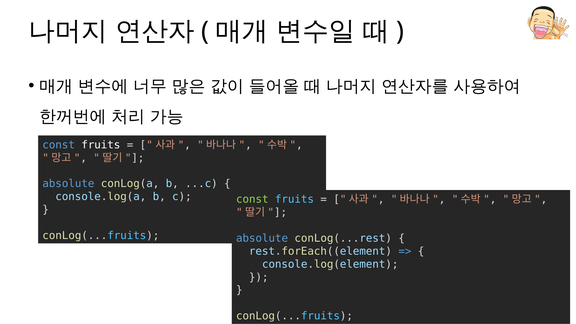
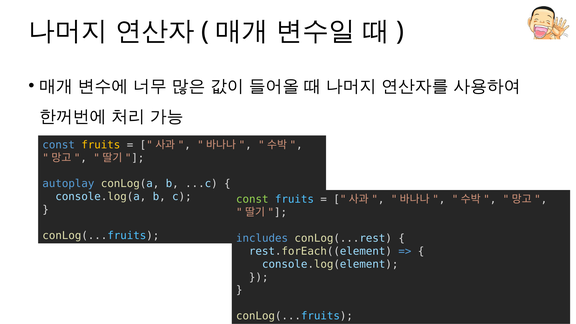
fruits colour: white -> yellow (101, 145)
absolute: absolute -> autoplay (68, 184)
absolute: absolute -> includes (262, 238)
